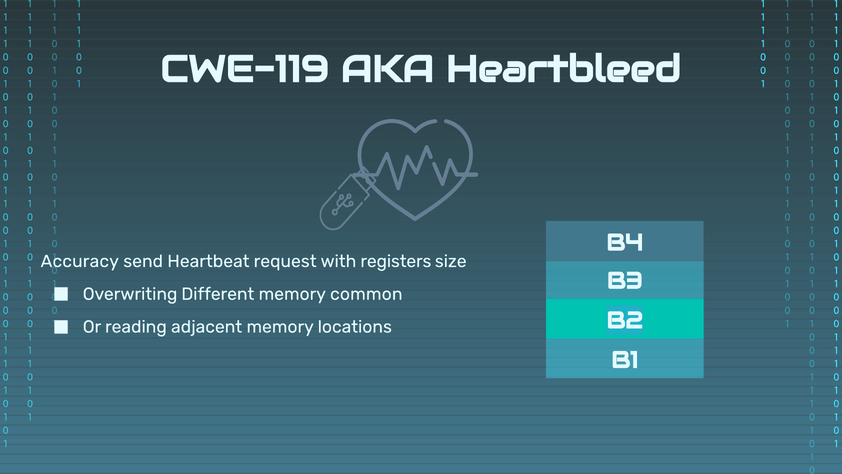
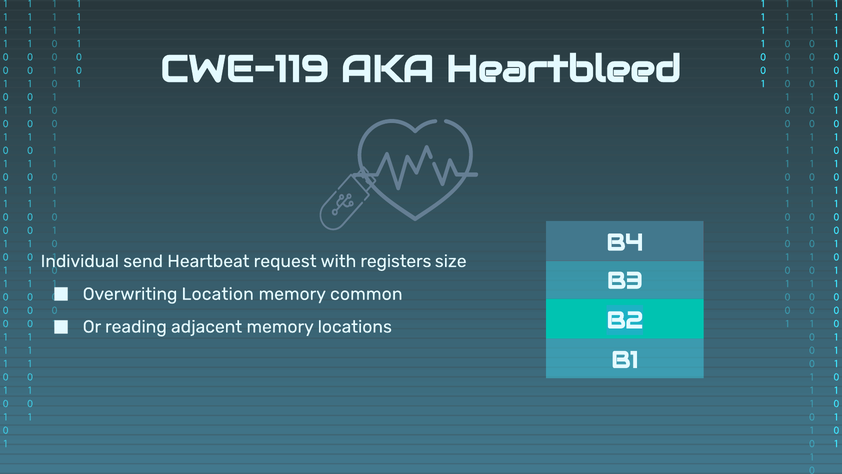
Accuracy: Accuracy -> Individual (80, 261)
Different: Different -> Location (218, 294)
